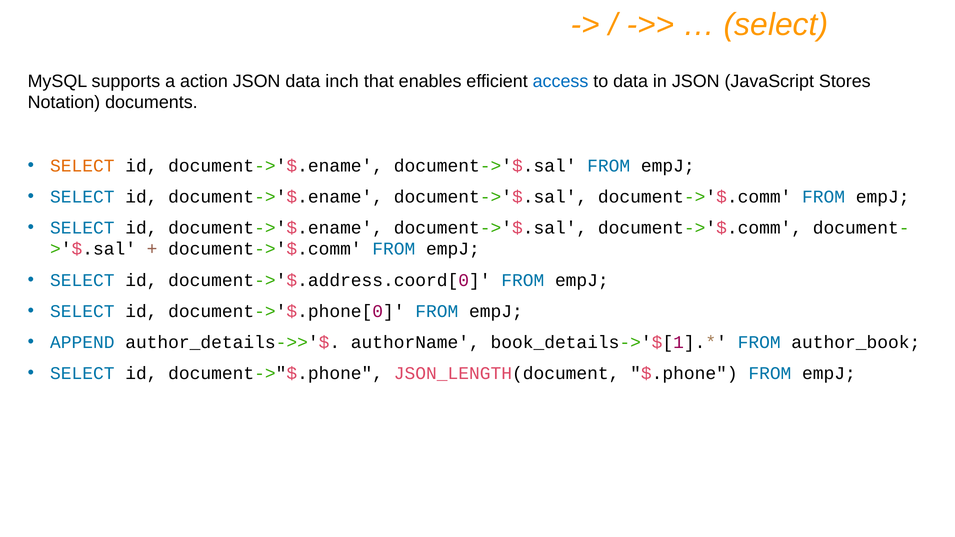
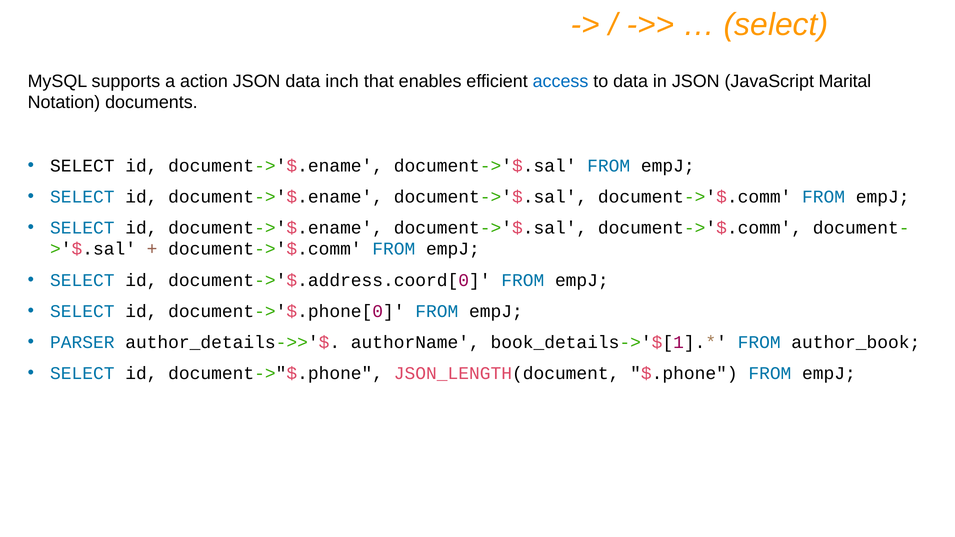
Stores: Stores -> Marital (845, 81)
SELECT colour: orange -> black (82, 166)
APPEND: APPEND -> PARSER (82, 342)
